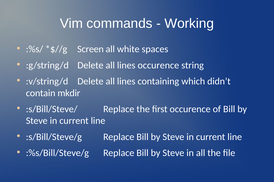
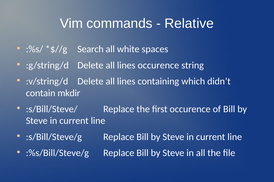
Working: Working -> Relative (189, 23)
Screen: Screen -> Search (90, 49)
